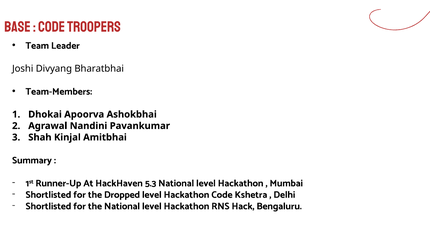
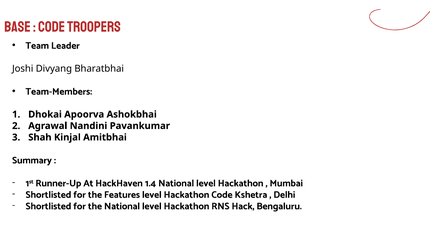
5.3: 5.3 -> 1.4 (150, 183)
Dropped: Dropped -> Features (122, 195)
